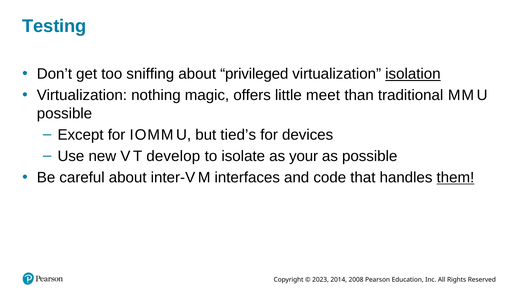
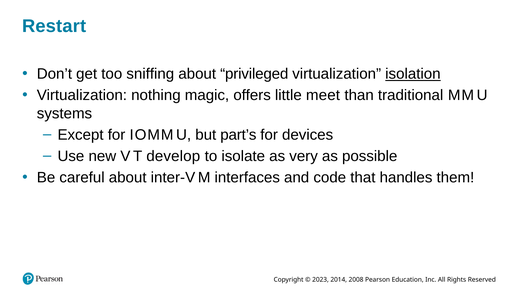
Testing: Testing -> Restart (54, 26)
possible: possible -> systems (64, 114)
tied’s: tied’s -> part’s (238, 135)
your: your -> very (304, 156)
them underline: present -> none (455, 178)
